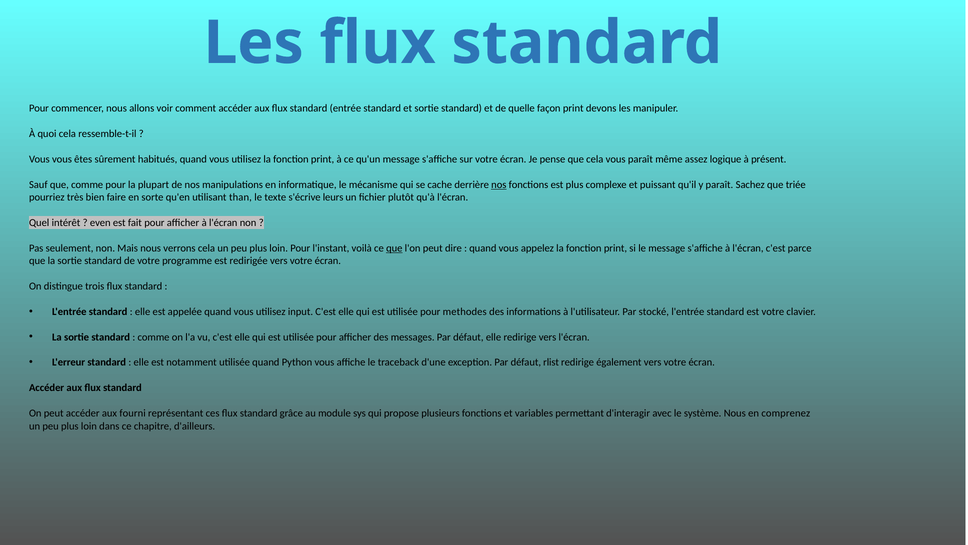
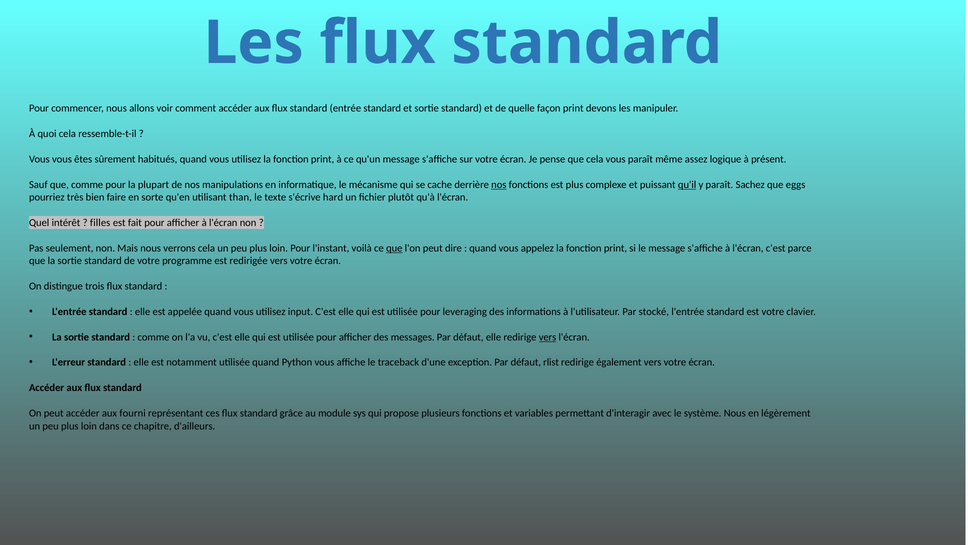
qu'il underline: none -> present (687, 184)
triée: triée -> eggs (796, 184)
leurs: leurs -> hard (333, 197)
even: even -> filles (100, 223)
methodes: methodes -> leveraging (465, 311)
vers underline: none -> present (548, 337)
comprenez: comprenez -> légèrement (786, 413)
